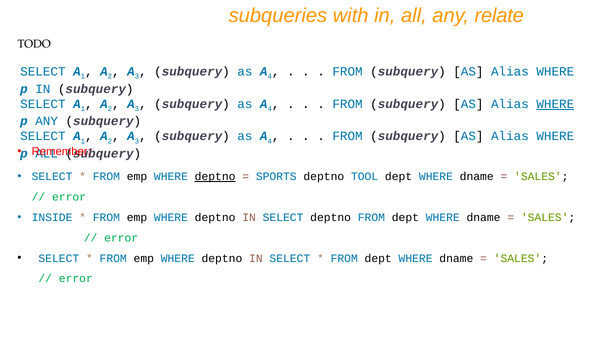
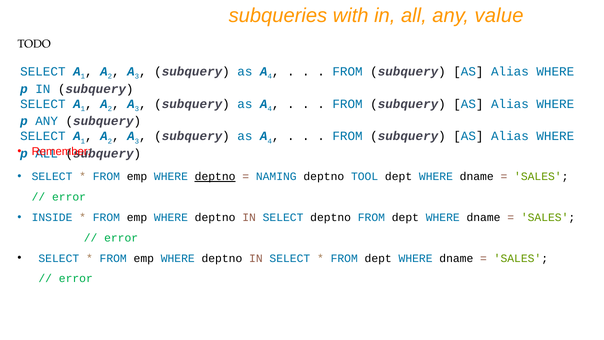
relate: relate -> value (499, 16)
WHERE underline: present -> none (555, 104)
SPORTS: SPORTS -> NAMING (276, 177)
